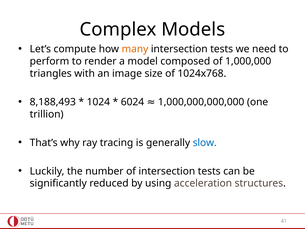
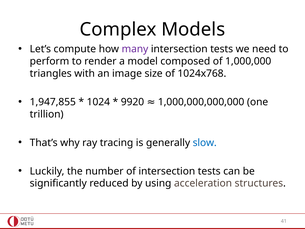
many colour: orange -> purple (135, 49)
8,188,493: 8,188,493 -> 1,947,855 (53, 102)
6024: 6024 -> 9920 (132, 102)
